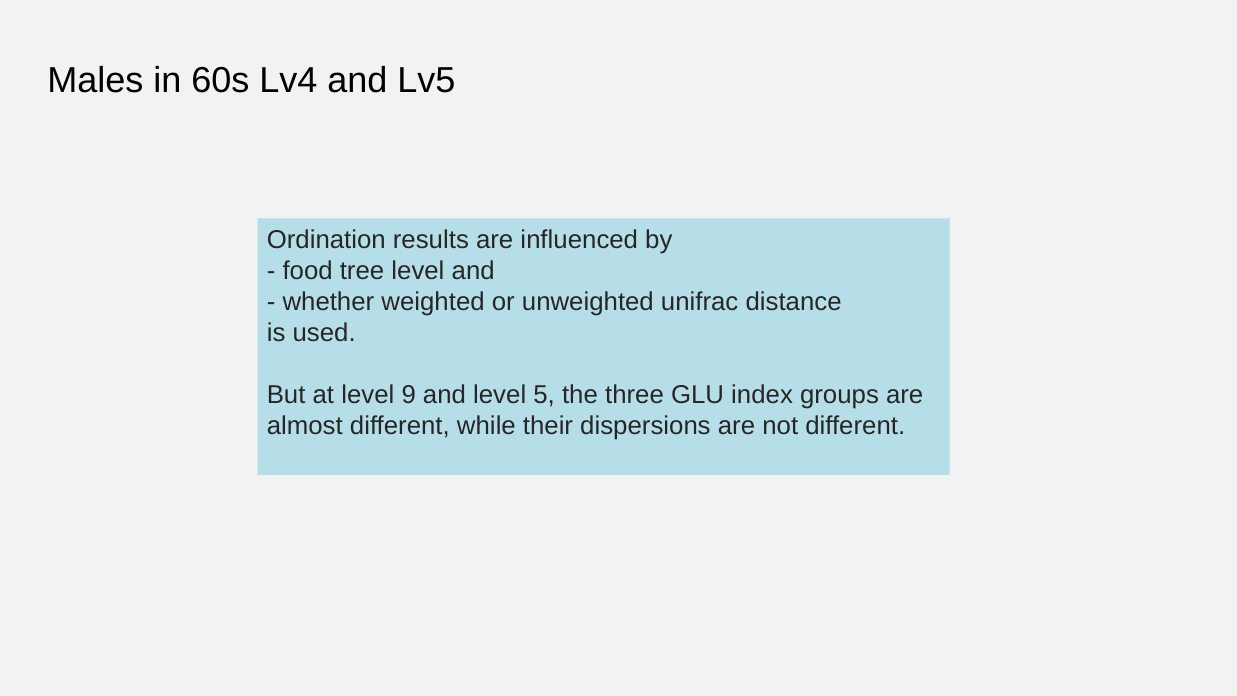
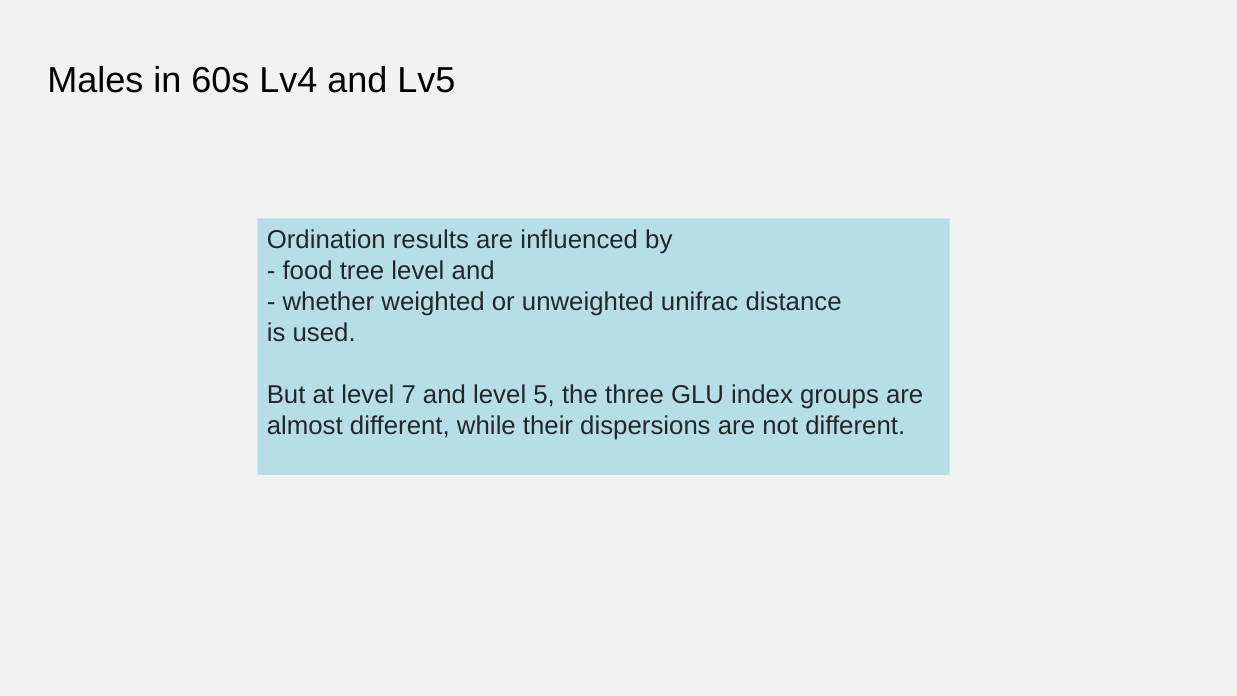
9: 9 -> 7 (409, 395)
